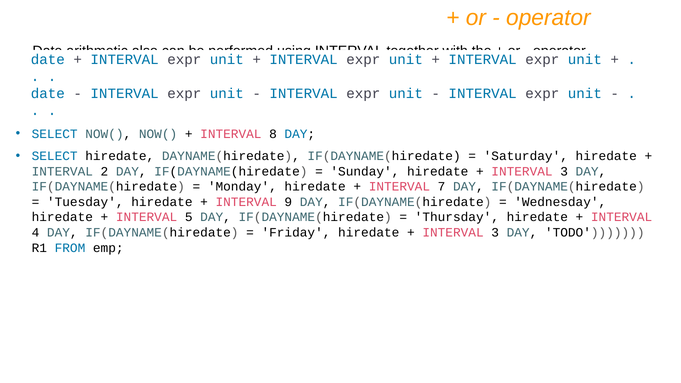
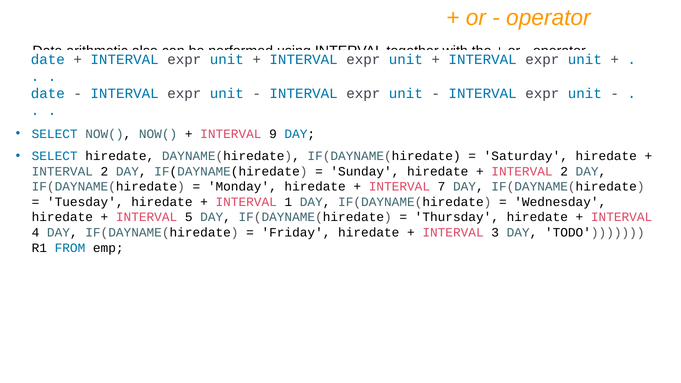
8: 8 -> 9 (273, 134)
3: 3 -> 2 (564, 171)
9: 9 -> 1 (288, 202)
